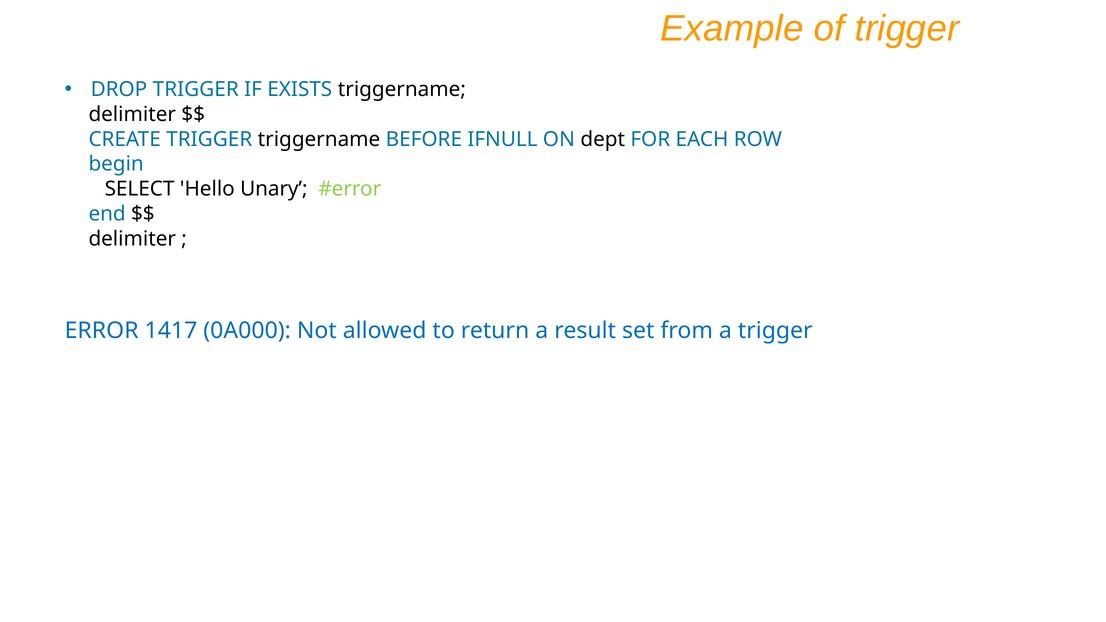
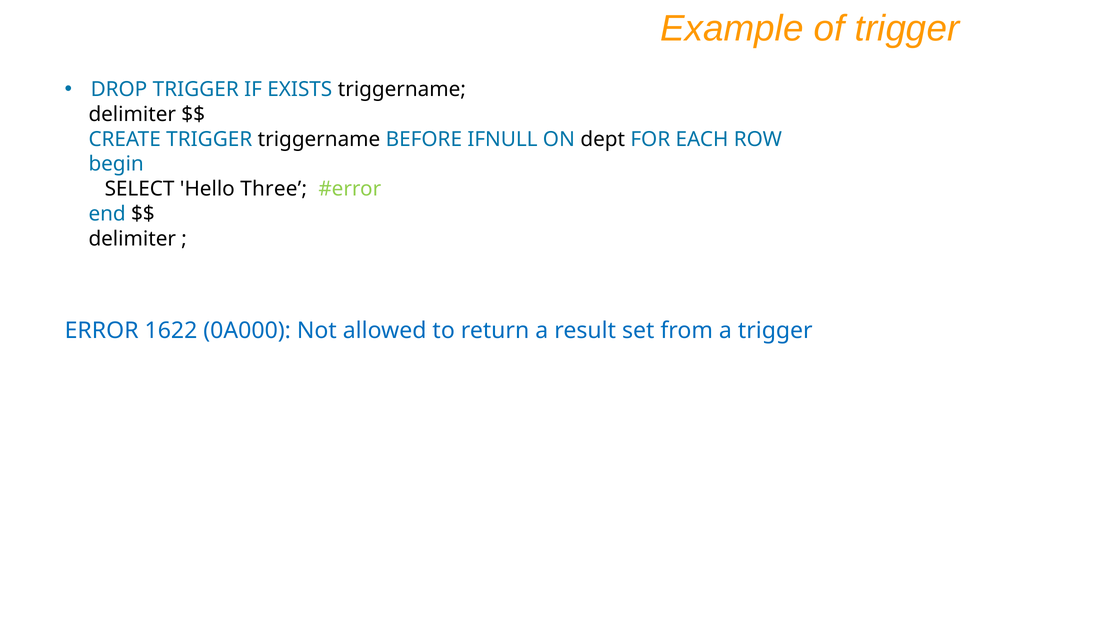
Unary: Unary -> Three (274, 189)
1417: 1417 -> 1622 (171, 331)
